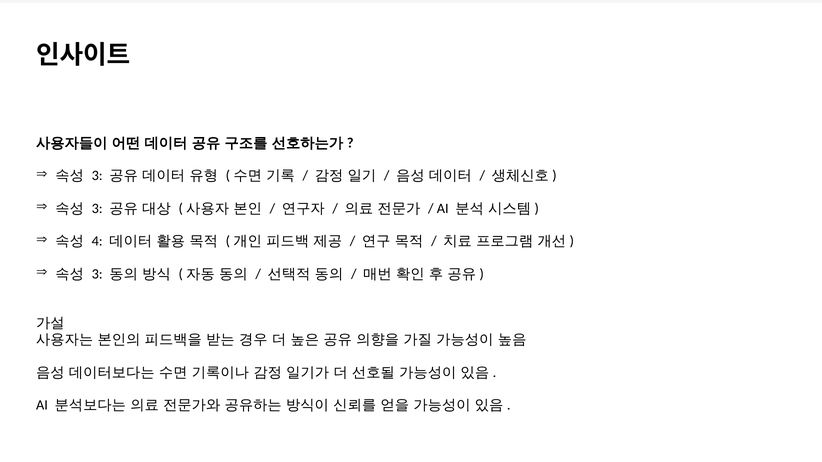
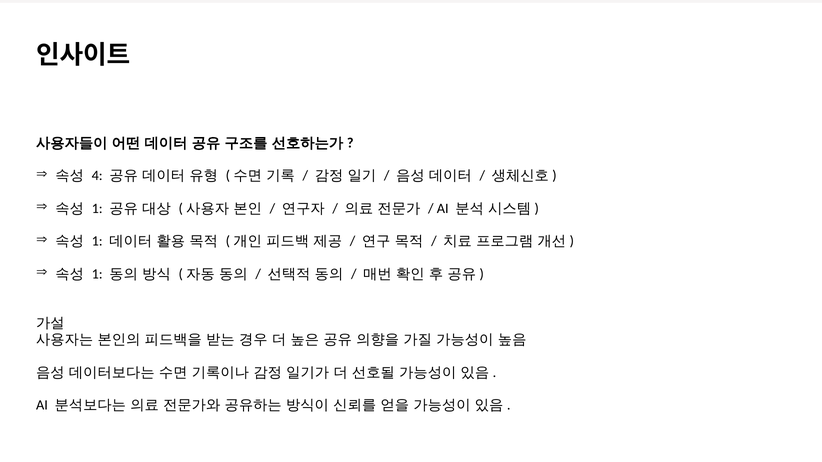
3: 3 -> 4 (97, 176)
3: 3 -> 1 (97, 209)
4: 4 -> 1 (97, 241)
3: 3 -> 1 (97, 274)
